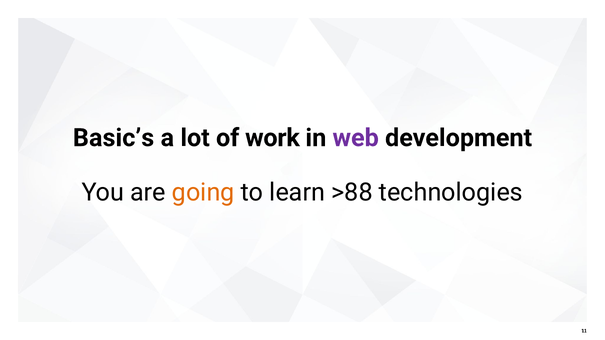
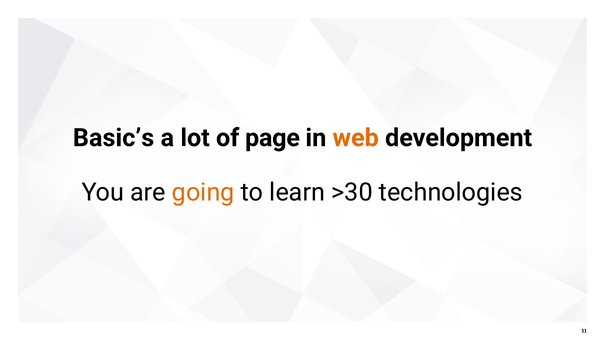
work: work -> page (272, 138)
web colour: purple -> orange (356, 138)
>88: >88 -> >30 (352, 192)
